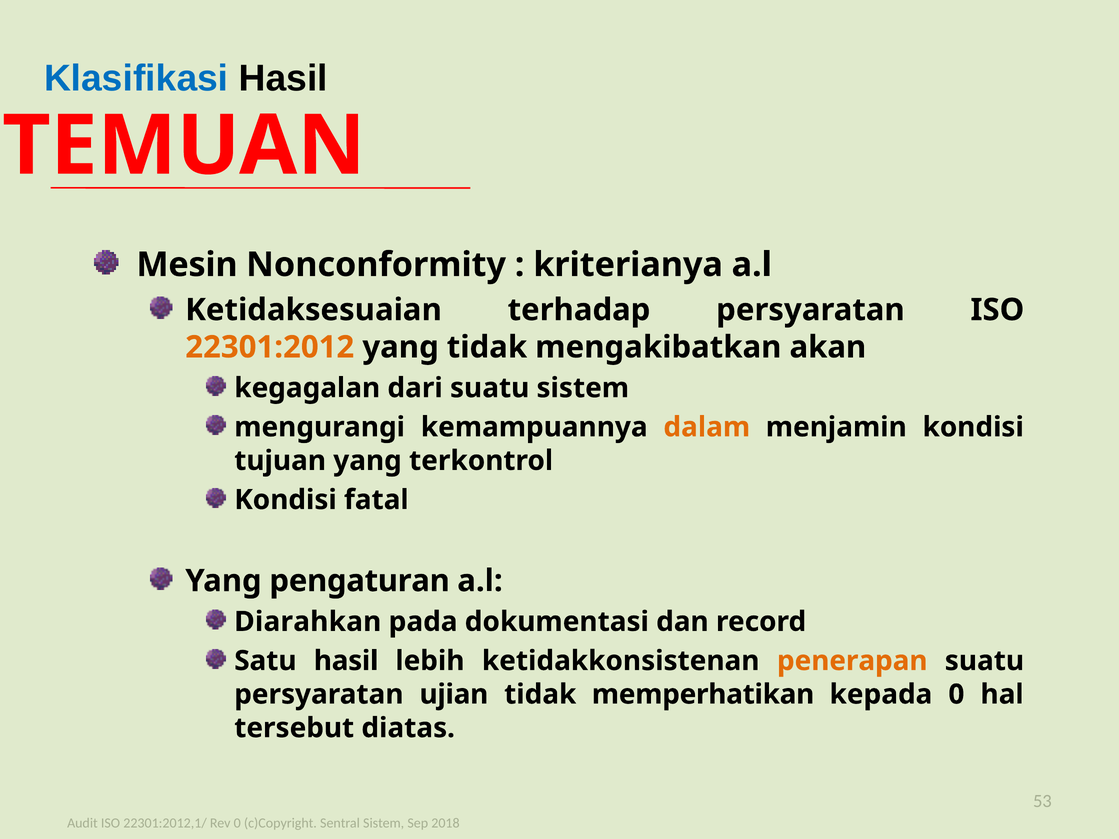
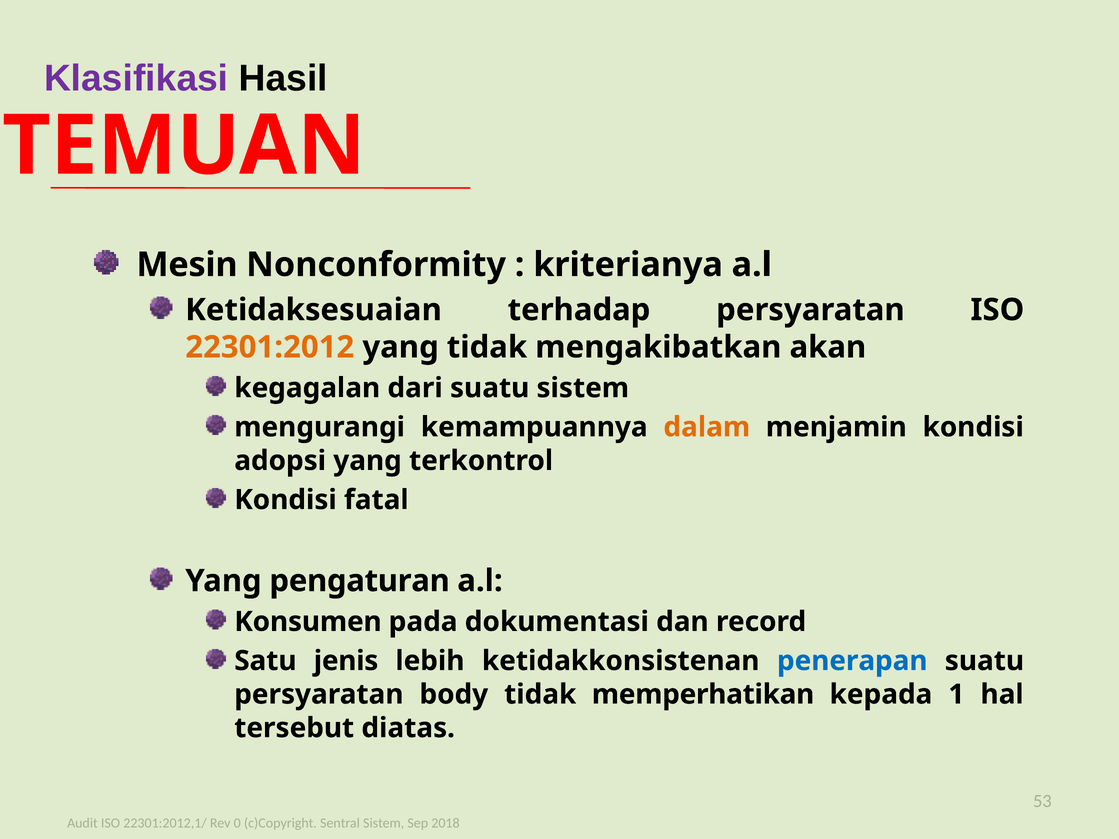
Klasifikasi colour: blue -> purple (136, 78)
tujuan: tujuan -> adopsi (280, 461)
Diarahkan: Diarahkan -> Konsumen (308, 622)
Satu hasil: hasil -> jenis (346, 661)
penerapan colour: orange -> blue (852, 661)
ujian: ujian -> body (454, 695)
kepada 0: 0 -> 1 (956, 695)
